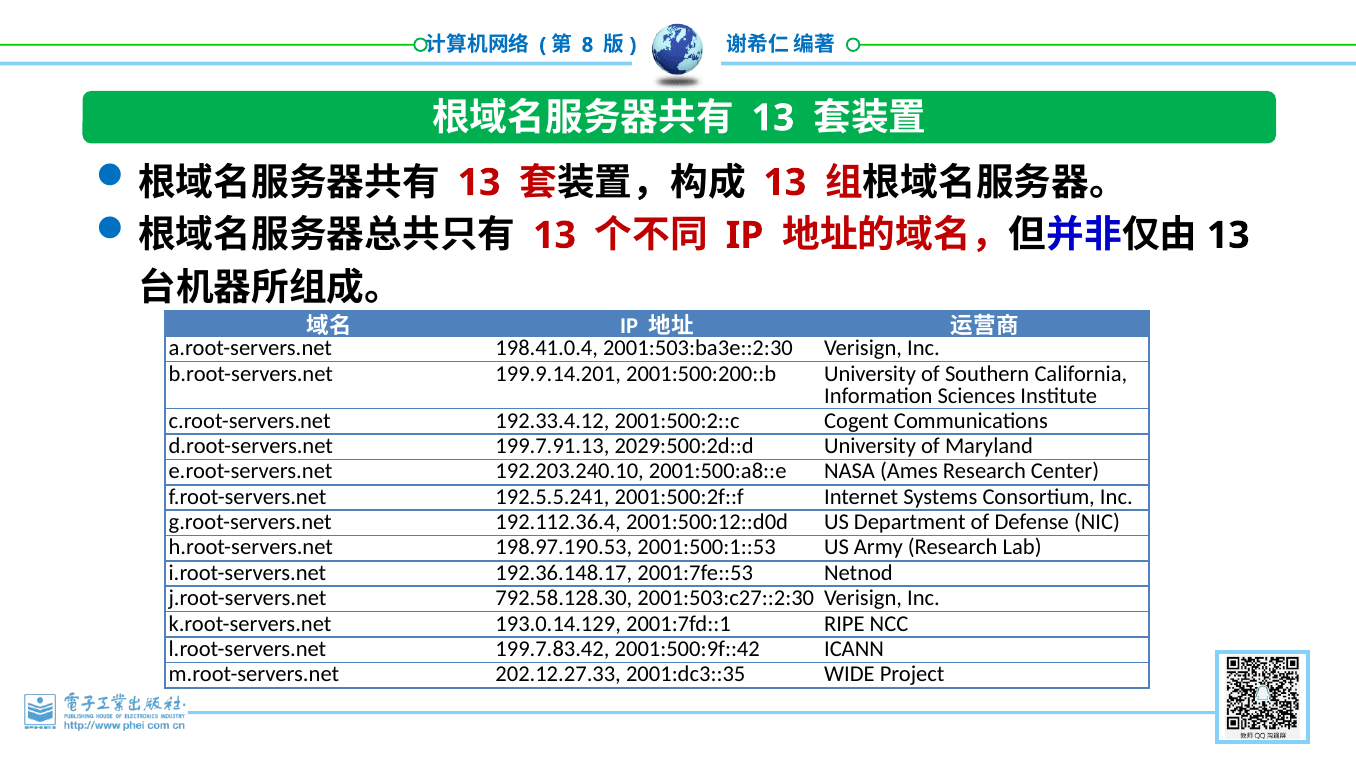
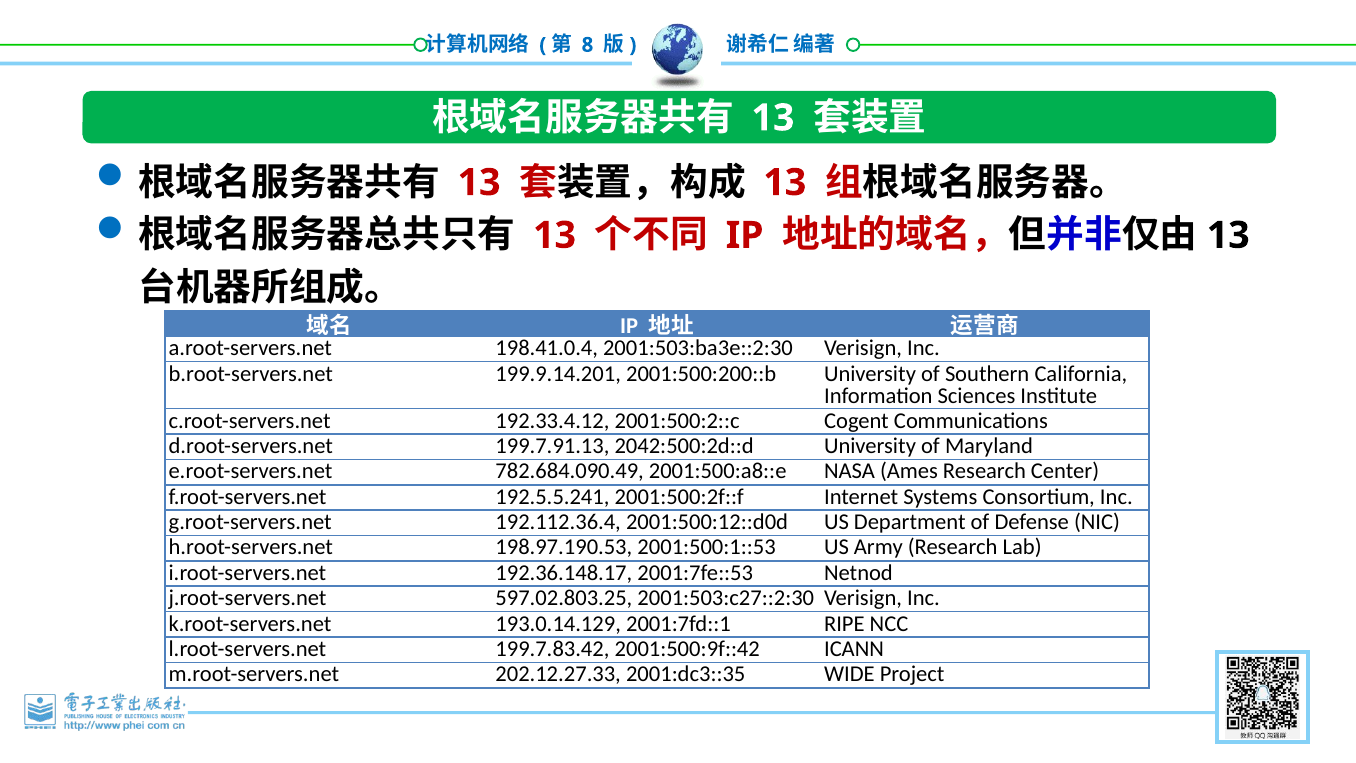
2029:500:2d::d: 2029:500:2d::d -> 2042:500:2d::d (684, 446)
192.203.240.10: 192.203.240.10 -> 782.684.090.49 (570, 471)
792.58.128.30: 792.58.128.30 -> 597.02.803.25 (564, 598)
